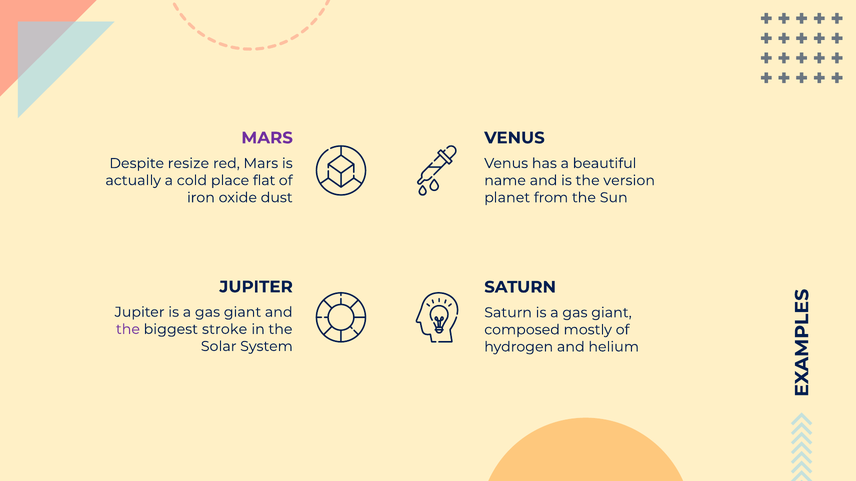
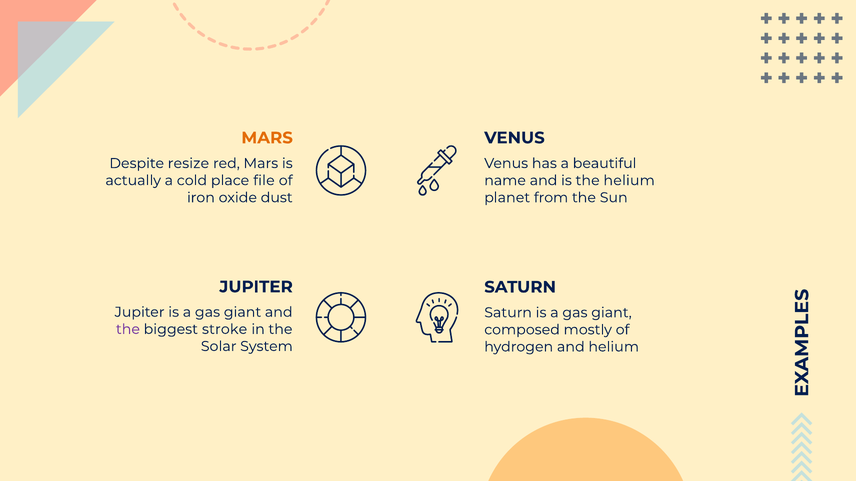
MARS colour: purple -> orange (267, 138)
flat: flat -> file (264, 181)
the version: version -> helium (629, 181)
